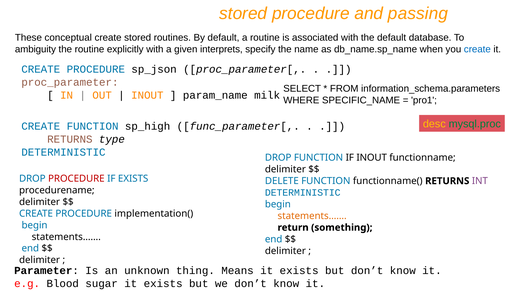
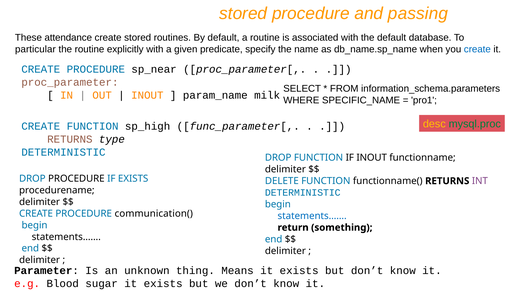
conceptual: conceptual -> attendance (68, 38)
ambiguity: ambiguity -> particular (35, 49)
interprets: interprets -> predicate (221, 49)
sp_json: sp_json -> sp_near (154, 69)
PROCEDURE colour: red -> black (76, 178)
implementation(: implementation( -> communication( (154, 213)
statements…… colour: orange -> blue (312, 216)
